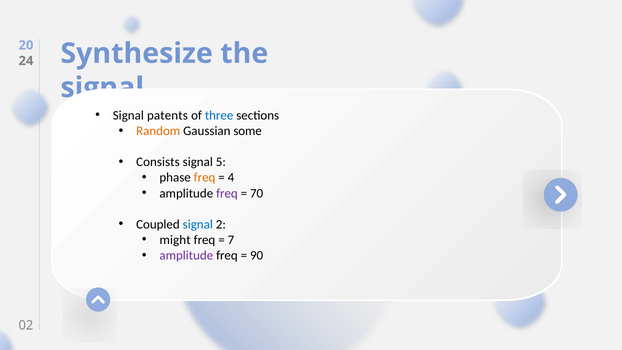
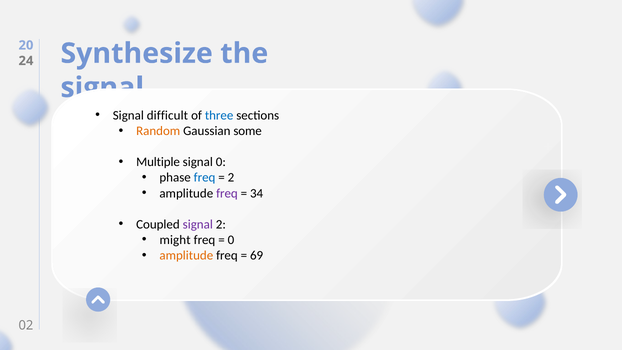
patents: patents -> difficult (167, 115)
Consists: Consists -> Multiple (158, 162)
signal 5: 5 -> 0 (221, 162)
freq colour: orange -> blue (205, 178)
4: 4 -> 2 (231, 178)
70: 70 -> 34 (257, 193)
signal colour: blue -> purple (198, 224)
7: 7 -> 0 (231, 240)
amplitude colour: purple -> orange (186, 255)
90: 90 -> 69 (257, 255)
